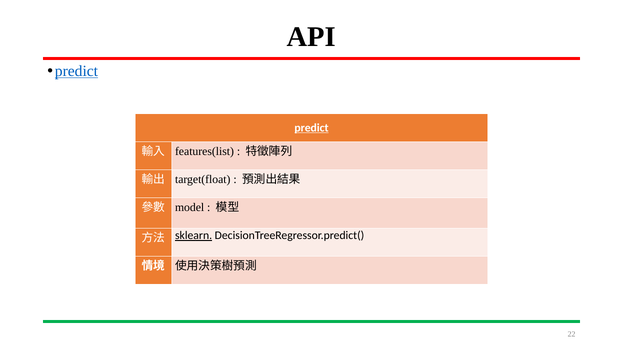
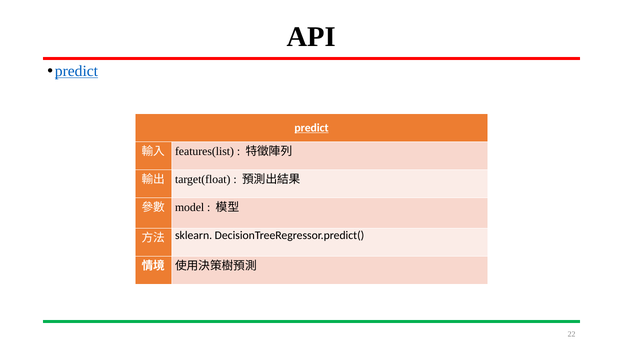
sklearn underline: present -> none (194, 236)
